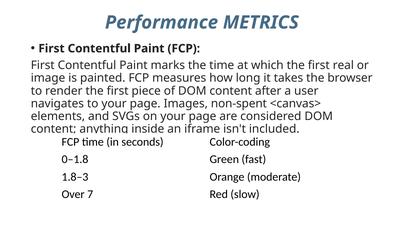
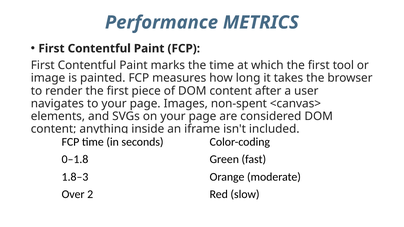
real: real -> tool (343, 65)
7: 7 -> 2 (90, 195)
